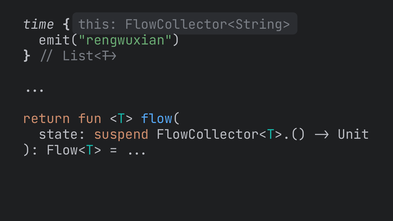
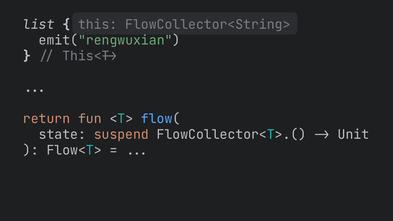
time: time -> list (39, 25)
List<T>: List<T> -> This<T> (90, 56)
